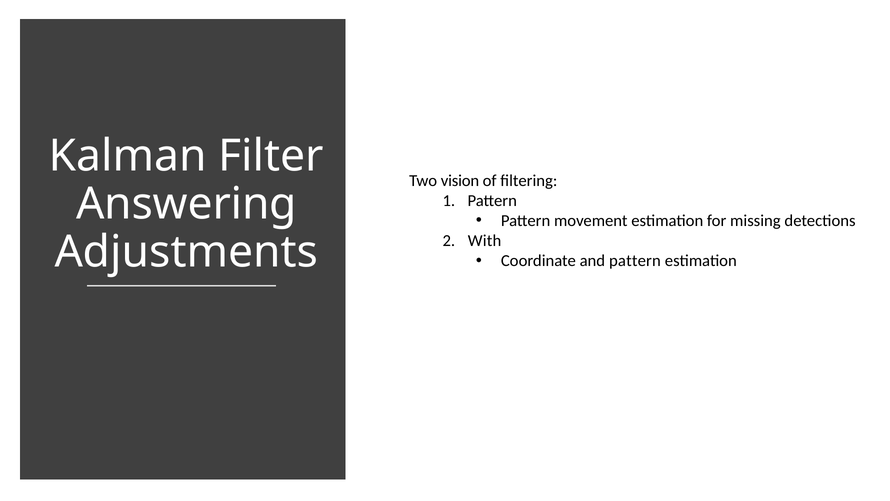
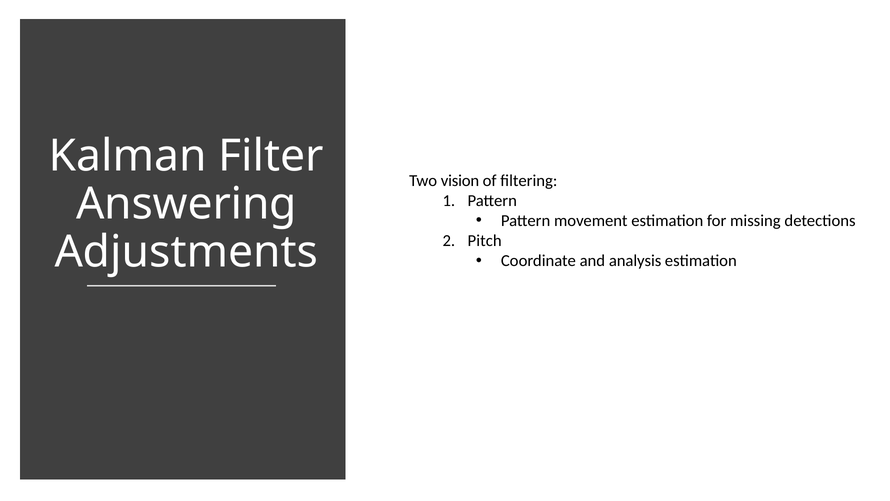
With: With -> Pitch (485, 241)
and pattern: pattern -> analysis (635, 261)
